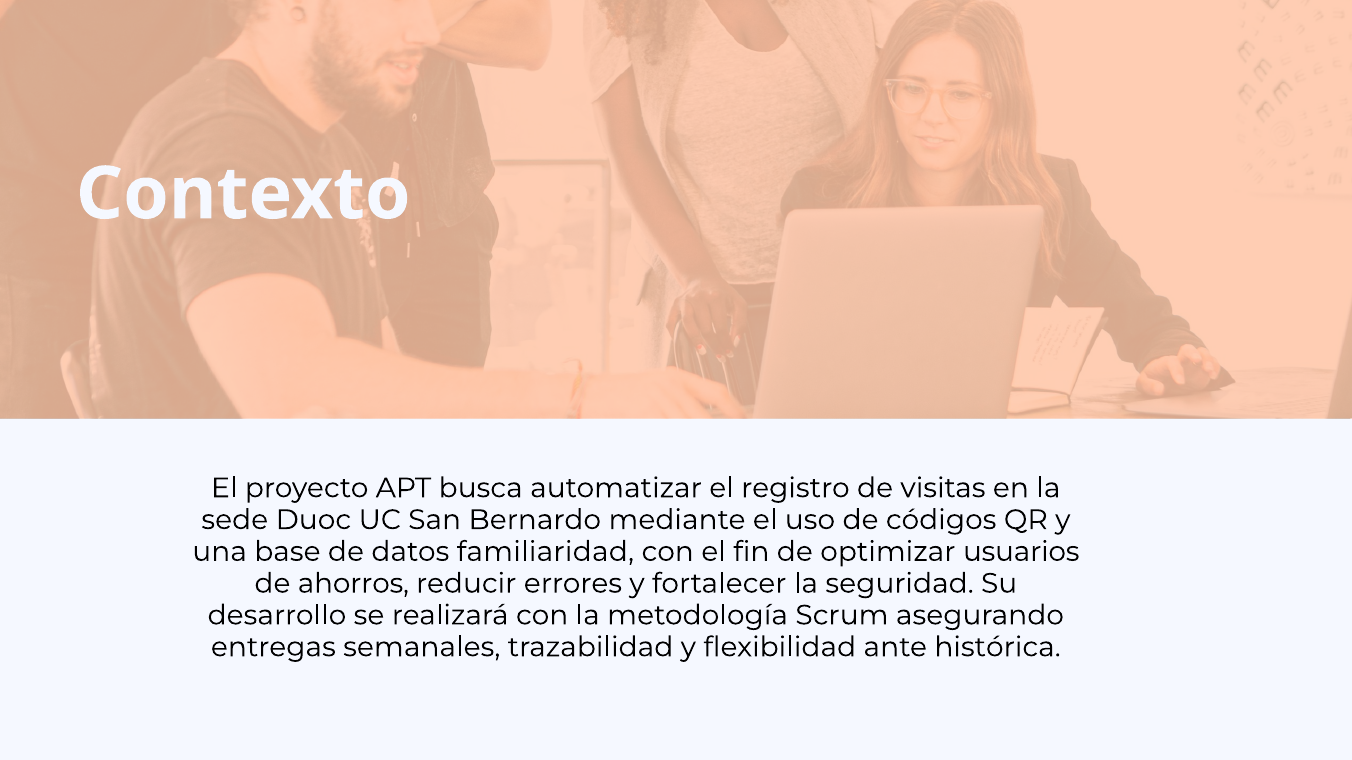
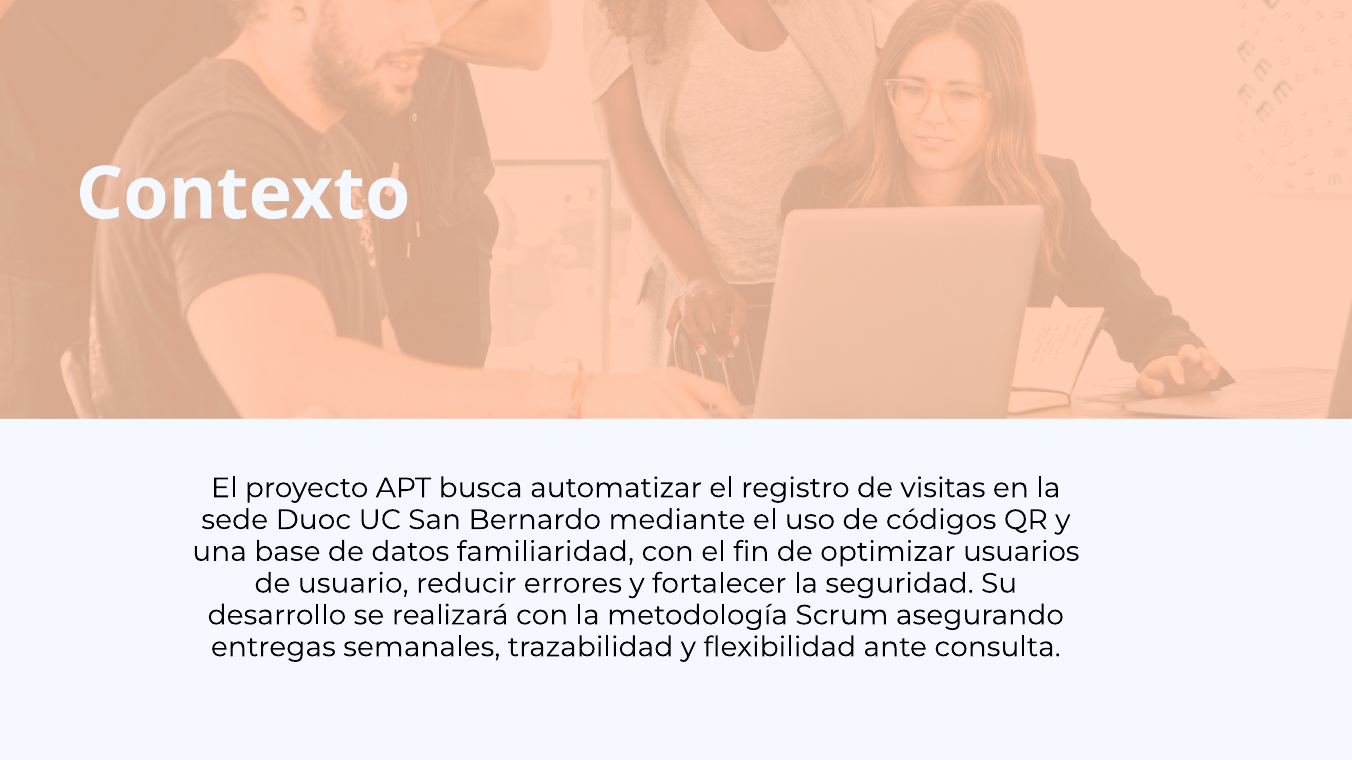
ahorros: ahorros -> usuario (353, 584)
histórica: histórica -> consulta (998, 647)
